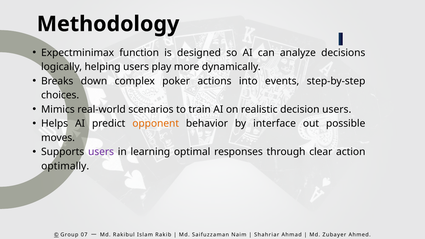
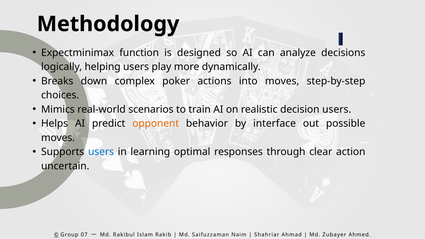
into events: events -> moves (282, 81)
users colour: purple -> blue (101, 152)
optimally: optimally -> uncertain (65, 166)
